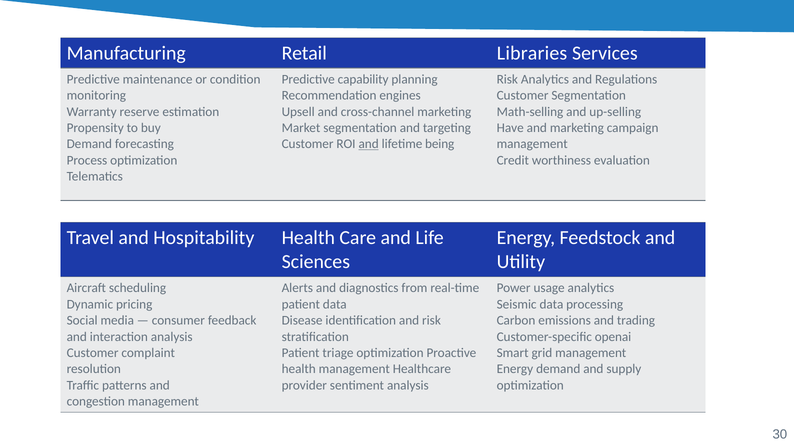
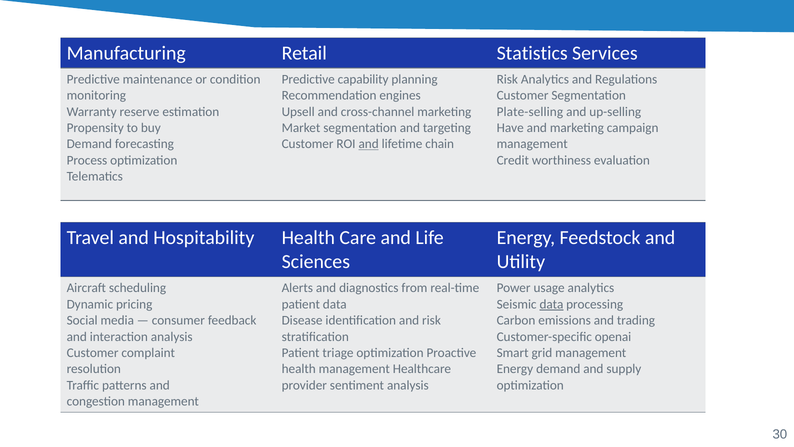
Libraries: Libraries -> Statistics (532, 53)
Math-selling: Math-selling -> Plate-selling (530, 112)
being: being -> chain (440, 144)
data underline: none -> present (551, 304)
